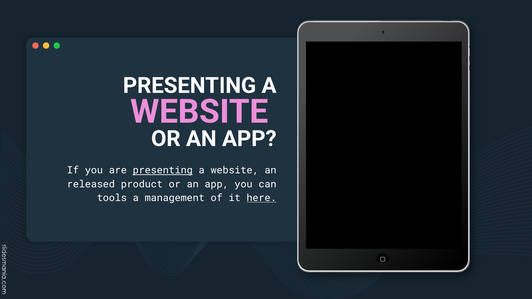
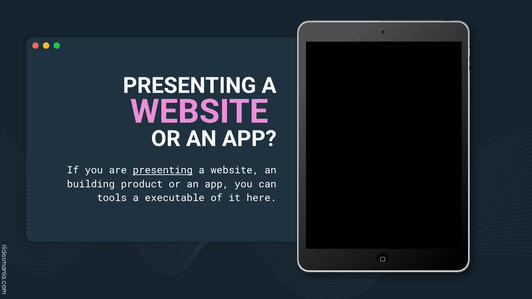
released: released -> building (91, 184)
management: management -> executable (175, 198)
here underline: present -> none (262, 198)
